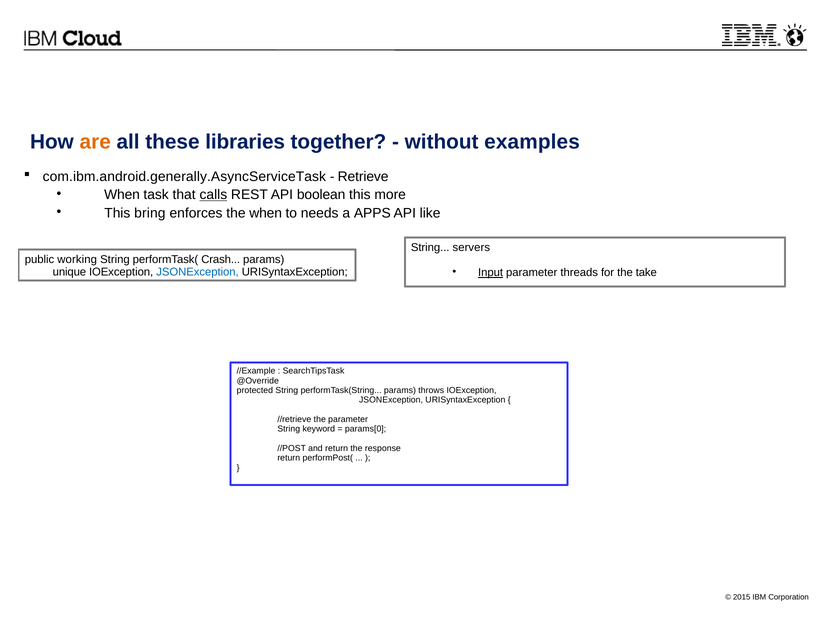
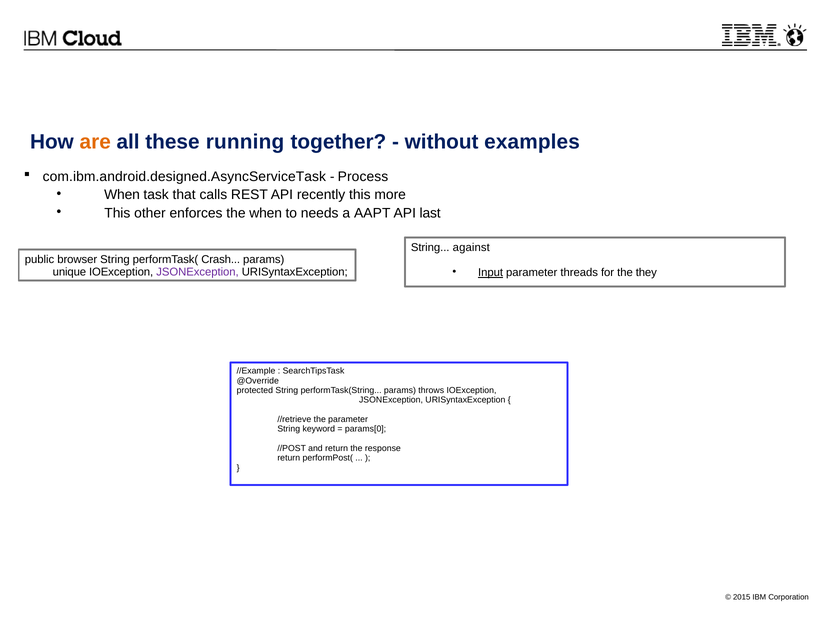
libraries: libraries -> running (245, 142)
com.ibm.android.generally.AsyncServiceTask: com.ibm.android.generally.AsyncServiceTask -> com.ibm.android.designed.AsyncServiceTask (184, 177)
Retrieve: Retrieve -> Process (363, 177)
calls underline: present -> none (213, 195)
boolean: boolean -> recently (321, 195)
bring: bring -> other (150, 213)
APPS: APPS -> AAPT (372, 213)
like: like -> last (430, 213)
servers: servers -> against (471, 248)
working: working -> browser (77, 260)
JSONException colour: blue -> purple (198, 272)
take: take -> they (646, 273)
